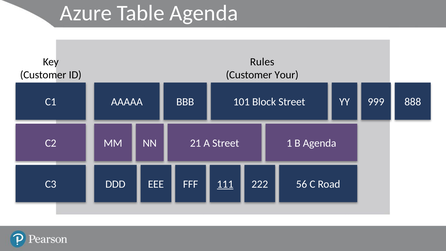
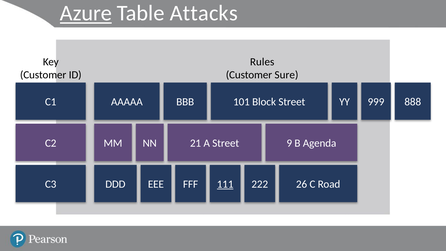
Azure underline: none -> present (86, 13)
Agenda: Agenda -> Attacks (204, 13)
Your: Your -> Sure (286, 75)
1: 1 -> 9 (289, 143)
56: 56 -> 26 (302, 184)
